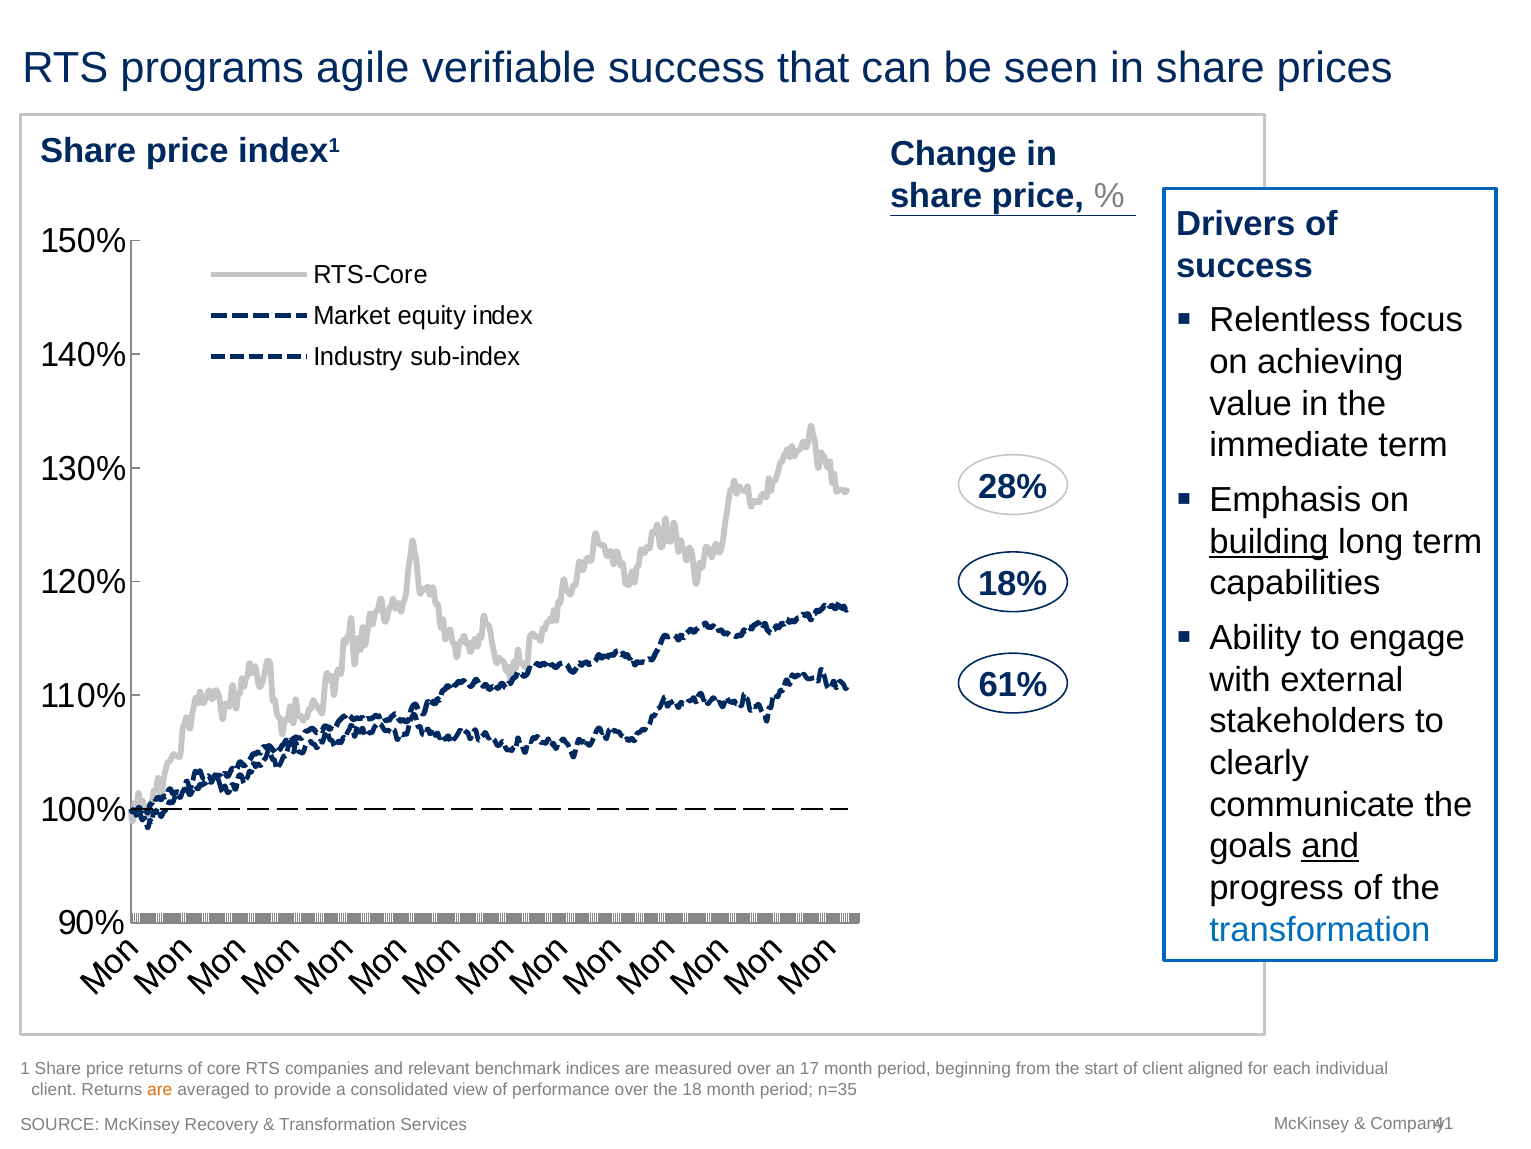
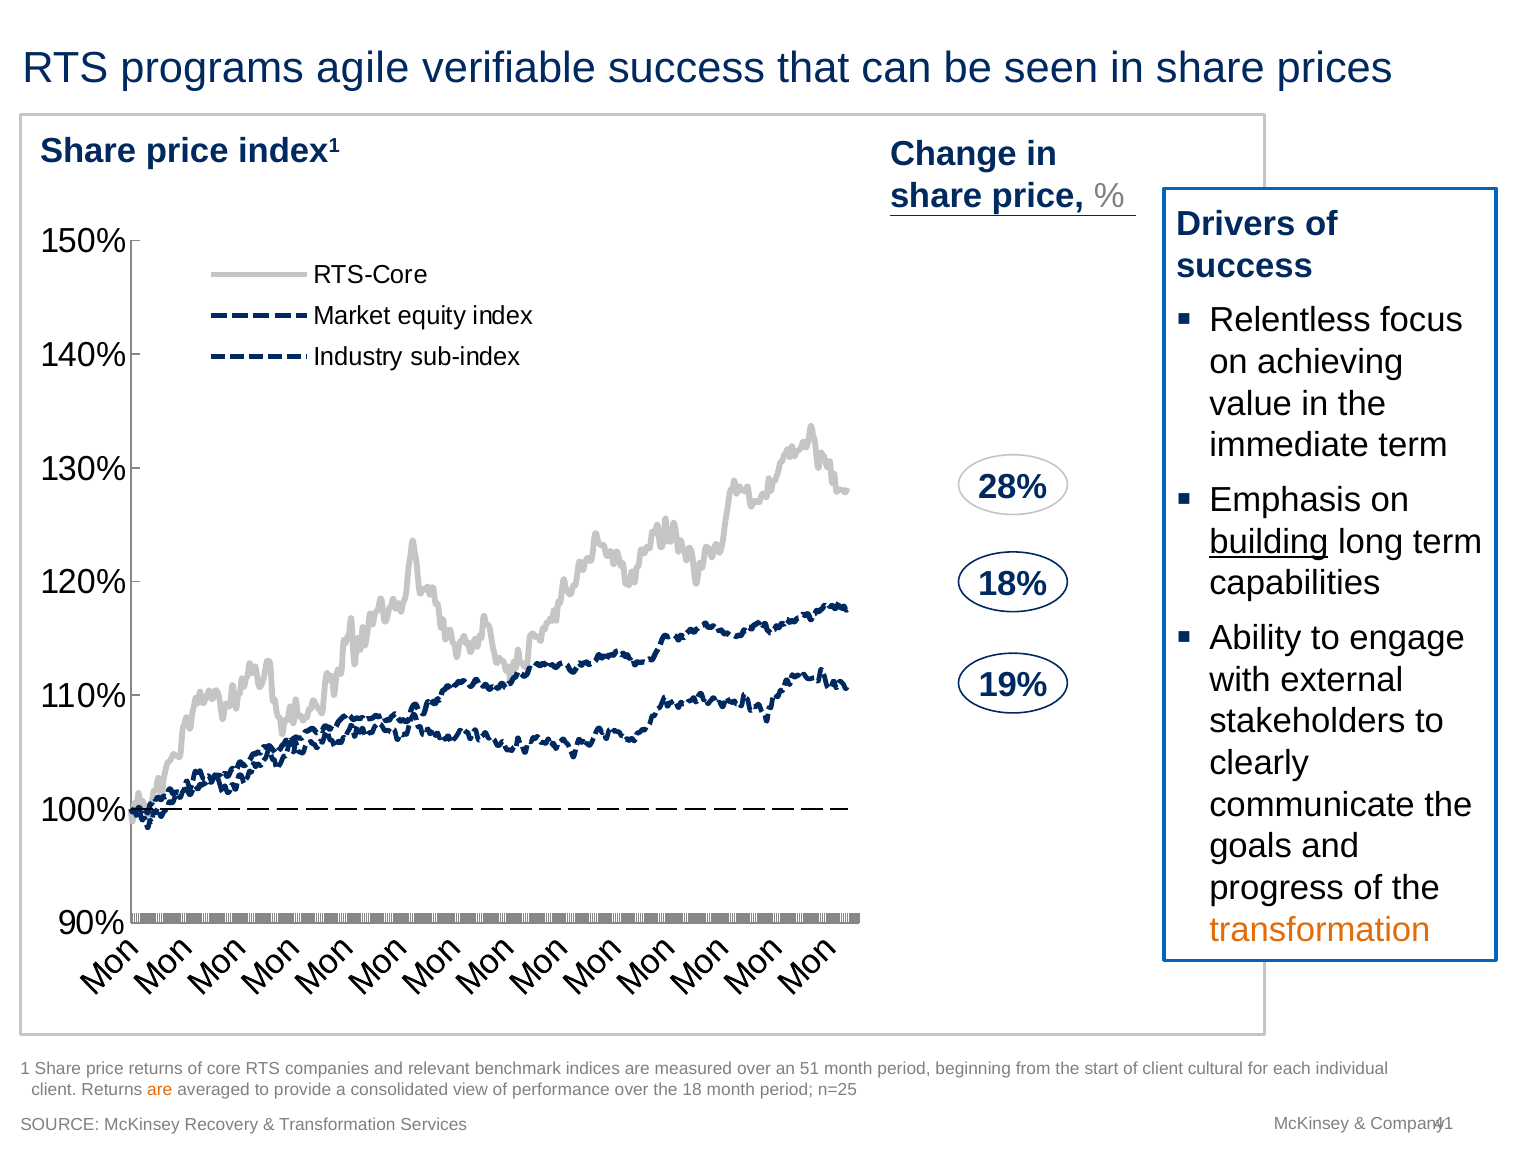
61%: 61% -> 19% (1013, 685)
and underline: present -> none (1330, 846)
transformation colour: blue -> orange (1320, 929)
17: 17 -> 51 (810, 1068)
aligned: aligned -> cultural (1215, 1068)
n=35: n=35 -> n=25 (837, 1089)
